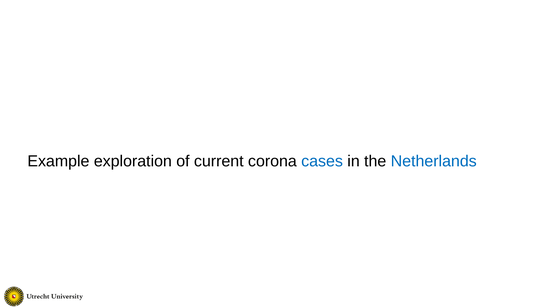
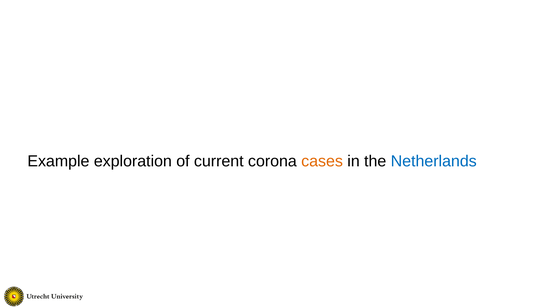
cases colour: blue -> orange (322, 161)
